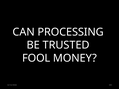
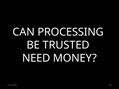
FOOL: FOOL -> NEED (36, 58)
